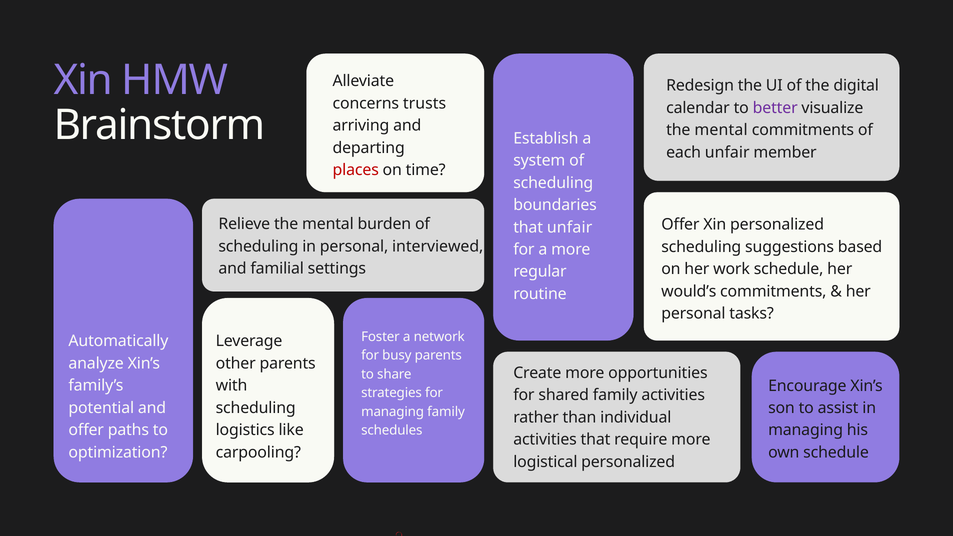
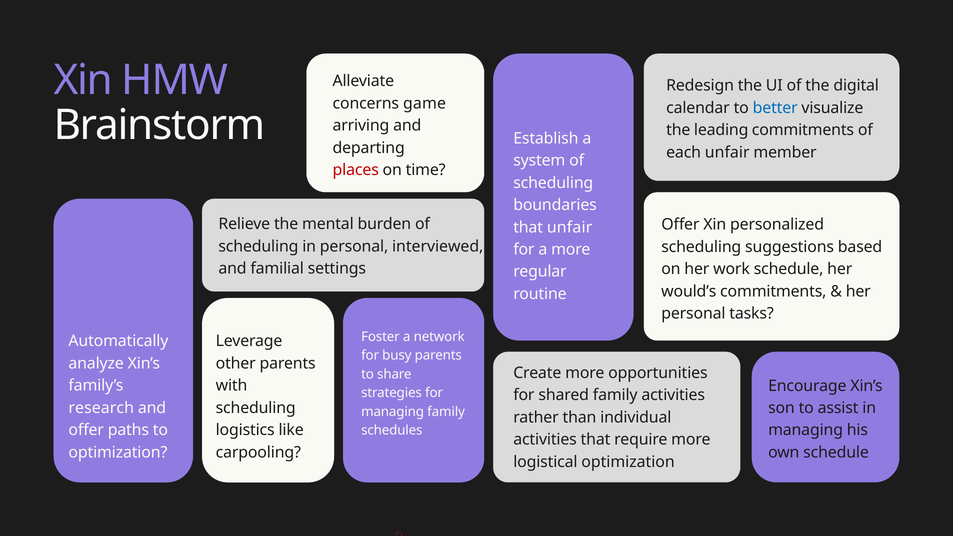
trusts: trusts -> game (425, 103)
better colour: purple -> blue (775, 108)
mental: mental -> leading (721, 130)
potential: potential -> research (101, 408)
logistical personalized: personalized -> optimization (628, 462)
